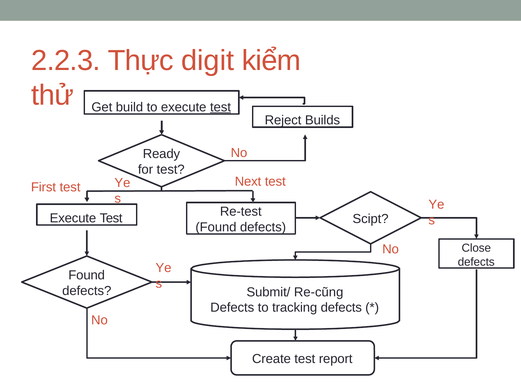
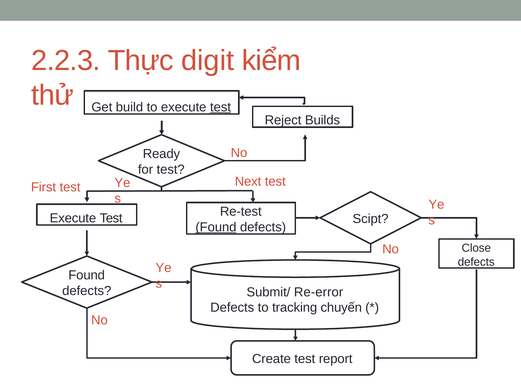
Found underline: none -> present (216, 227)
Re-cũng: Re-cũng -> Re-error (319, 292)
tracking defects: defects -> chuyến (341, 308)
